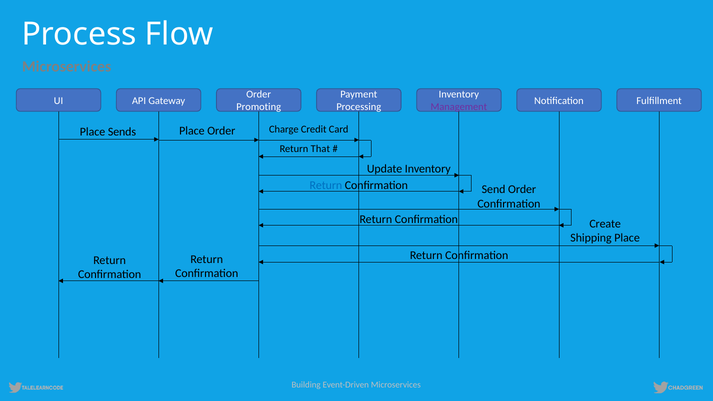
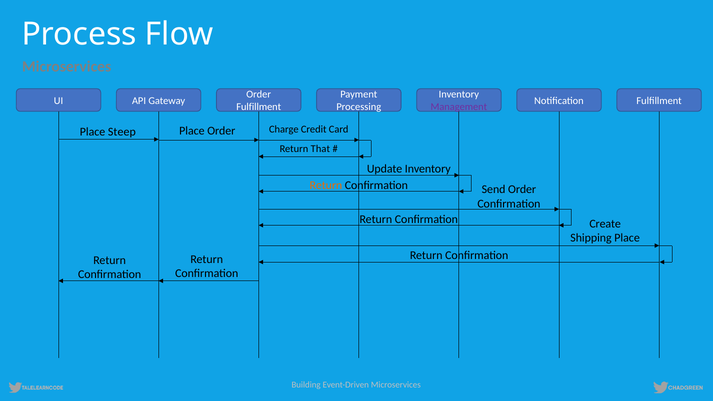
Promoting: Promoting -> Fulfillment (259, 107)
Sends: Sends -> Steep (122, 132)
Return colour: blue -> orange (326, 185)
